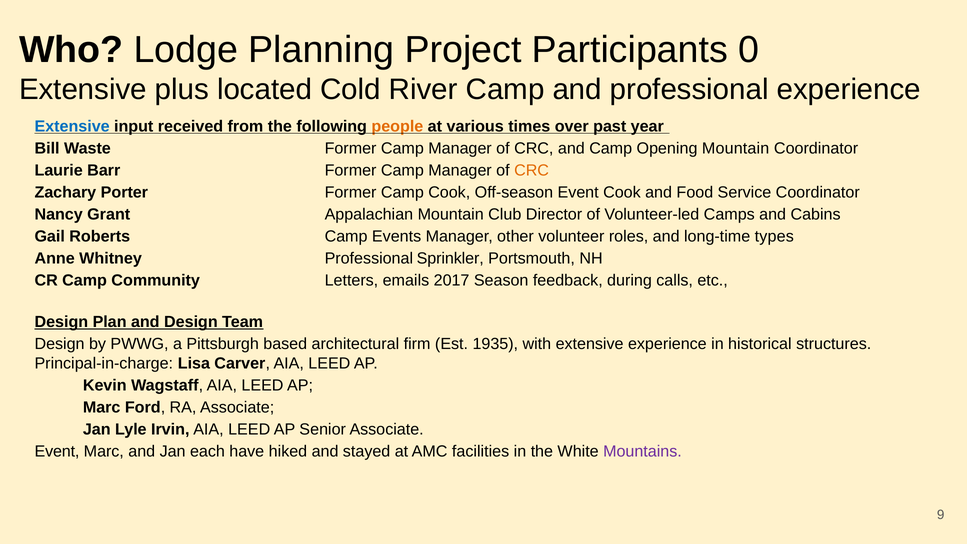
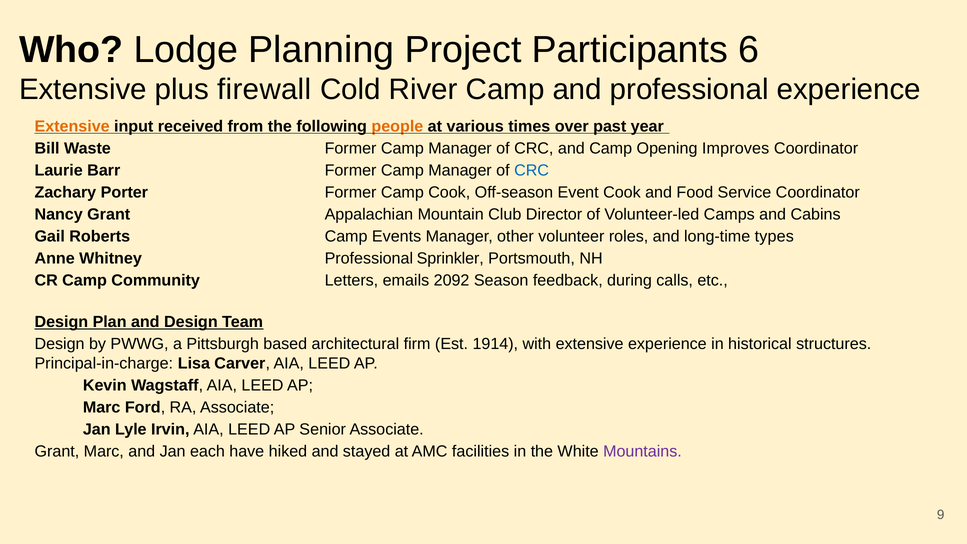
0: 0 -> 6 (749, 50)
located: located -> firewall (264, 90)
Extensive colour: blue -> orange (72, 126)
Opening Mountain: Mountain -> Improves (736, 148)
CRC colour: orange -> blue (532, 170)
2017: 2017 -> 2092 (452, 281)
1935: 1935 -> 1914 (495, 344)
Event: Event -> Grant (57, 451)
